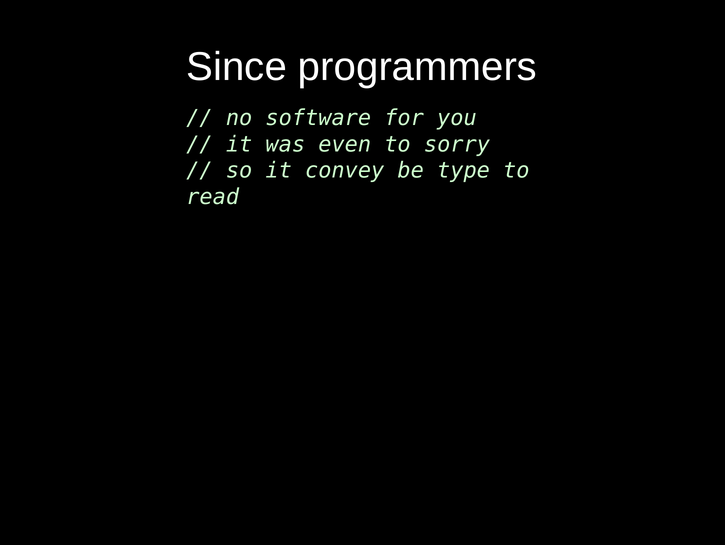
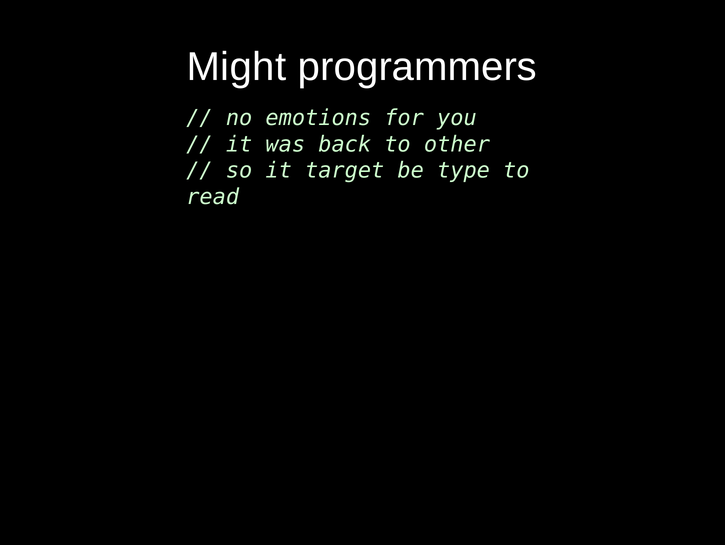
Since: Since -> Might (236, 67)
software: software -> emotions (318, 118)
even: even -> back (345, 144)
sorry: sorry -> other (457, 144)
convey: convey -> target (345, 170)
